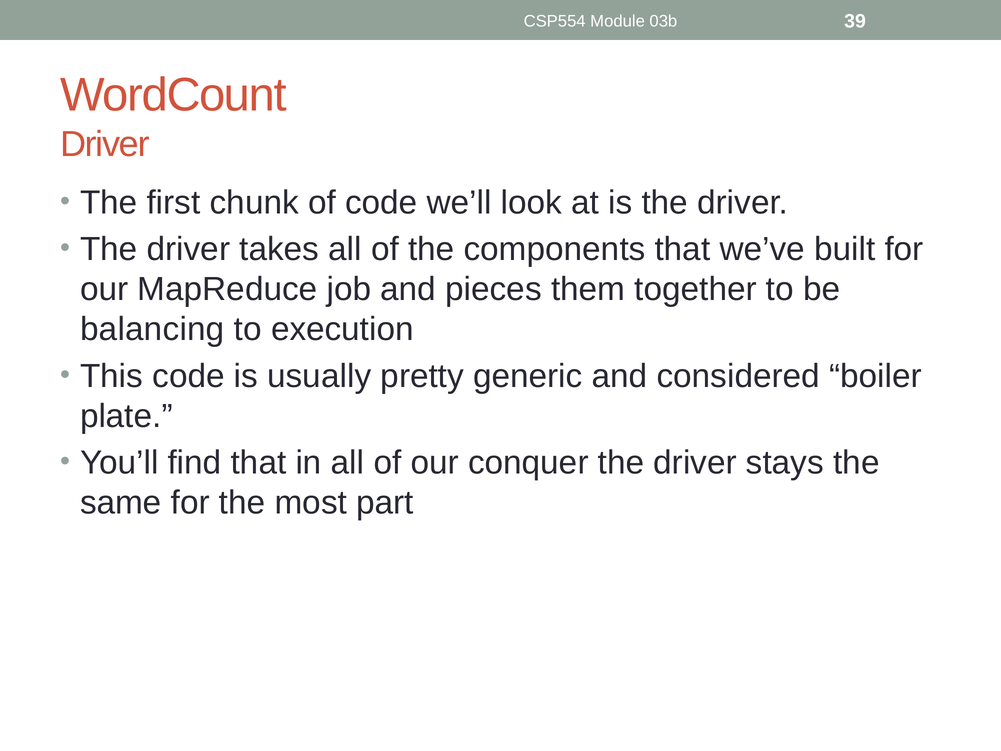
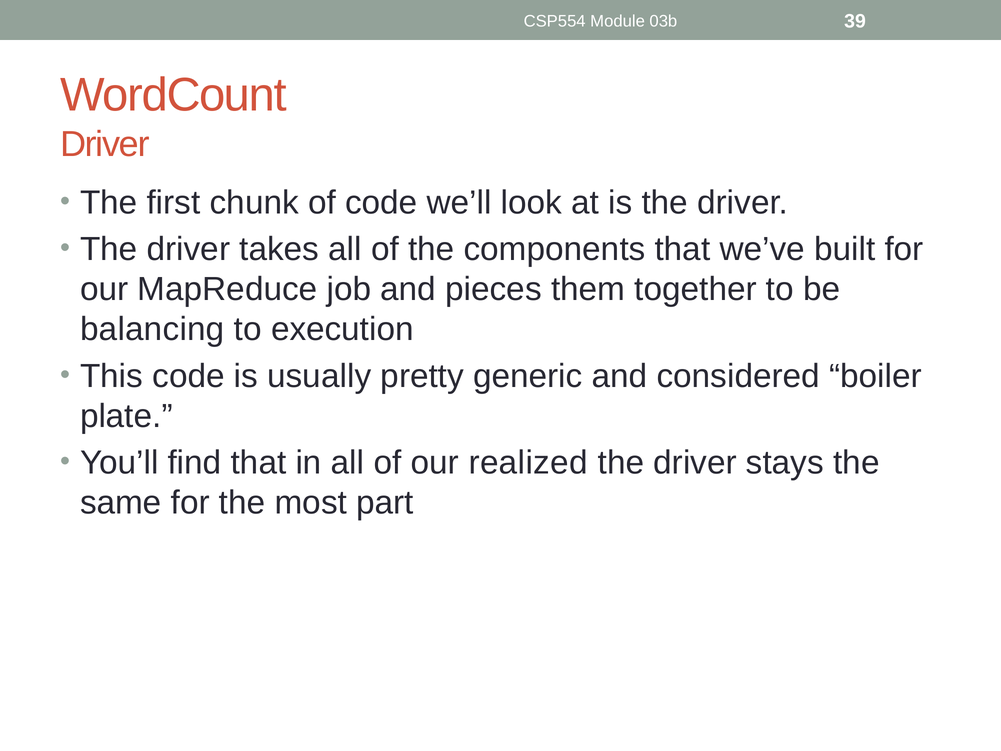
conquer: conquer -> realized (528, 463)
